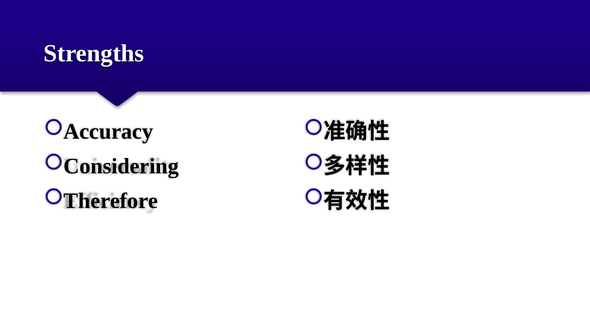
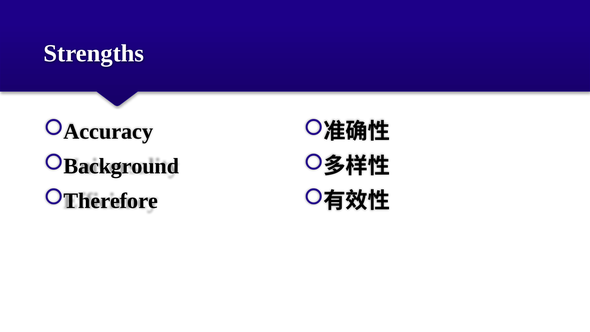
Considering: Considering -> Background (121, 166)
